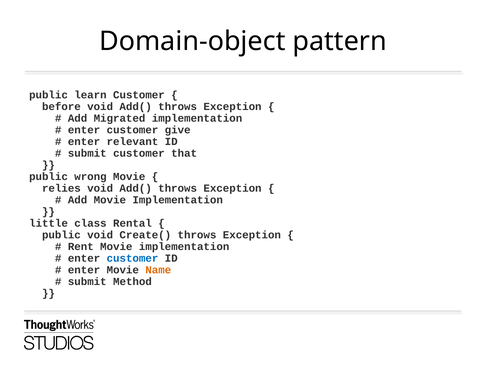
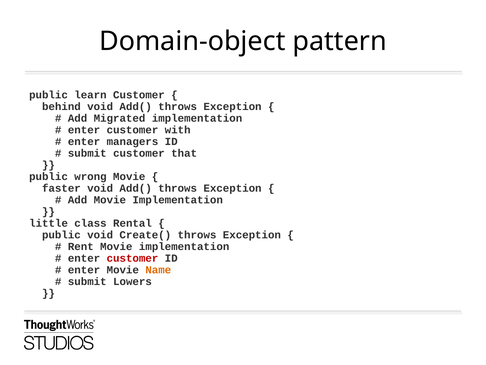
before: before -> behind (61, 106)
give: give -> with (178, 130)
relevant: relevant -> managers (132, 141)
relies: relies -> faster (61, 188)
customer colour: blue -> red (132, 258)
Method: Method -> Lowers (132, 281)
